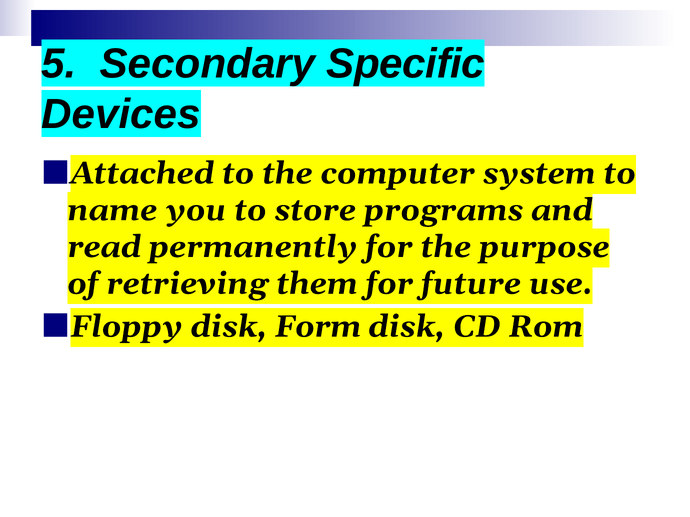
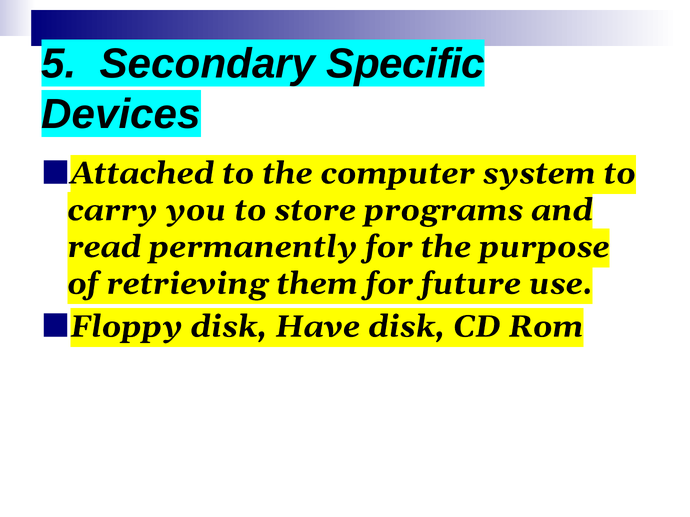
name: name -> carry (112, 210)
Form: Form -> Have (318, 327)
